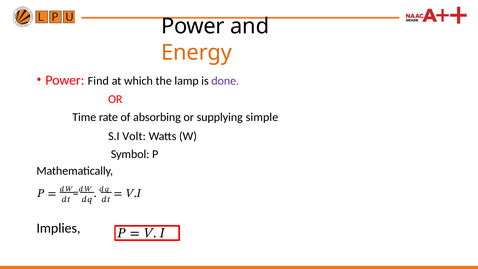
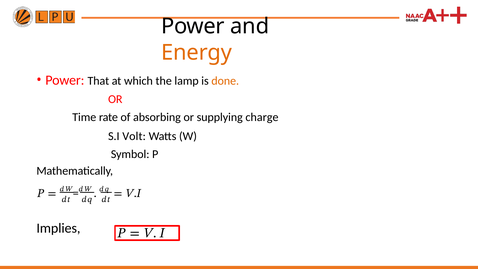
Find: Find -> That (98, 81)
done colour: purple -> orange (225, 81)
simple: simple -> charge (262, 117)
